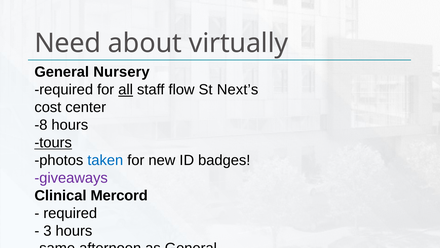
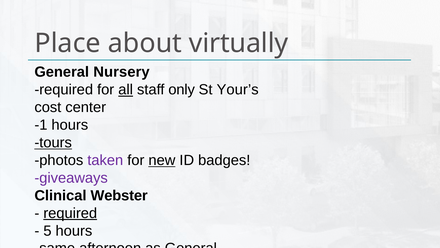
Need: Need -> Place (68, 43)
flow: flow -> only (182, 90)
Next’s: Next’s -> Your’s (238, 90)
-8: -8 -> -1 (41, 125)
taken colour: blue -> purple (105, 160)
new underline: none -> present (162, 160)
Mercord: Mercord -> Webster (119, 195)
required underline: none -> present (70, 213)
3: 3 -> 5 (47, 230)
